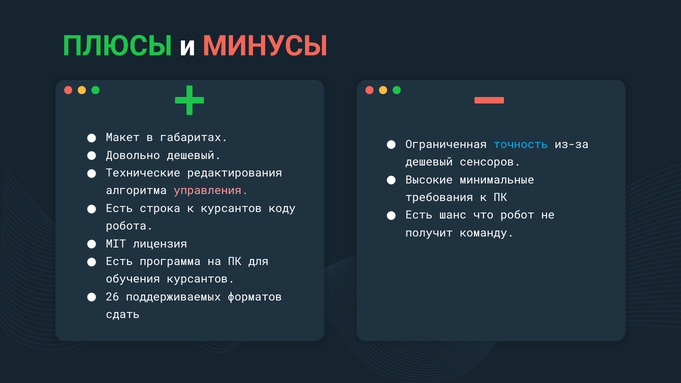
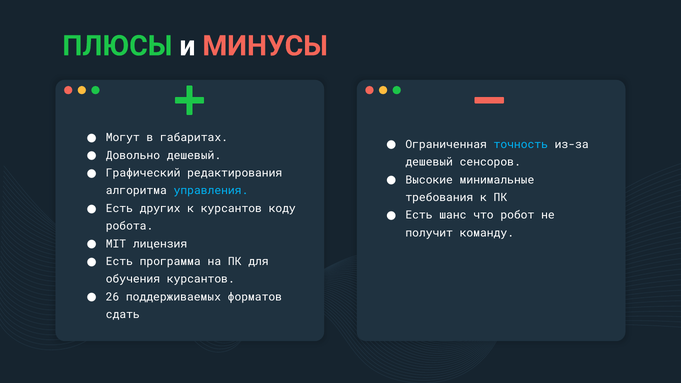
Макет: Макет -> Могут (123, 138)
Технические: Технические -> Графический (143, 173)
управления colour: pink -> light blue (211, 191)
строка: строка -> других (160, 208)
